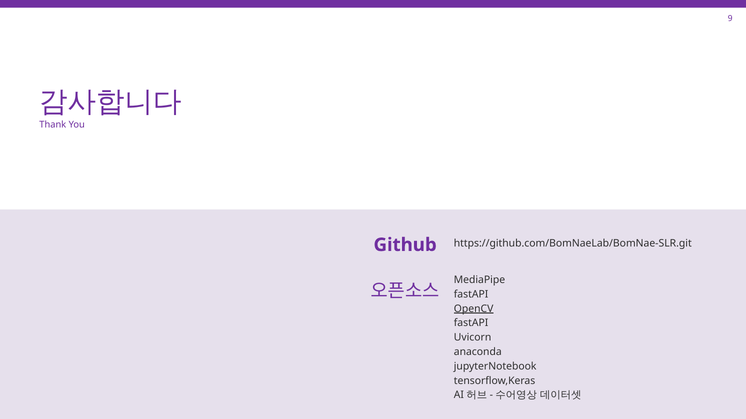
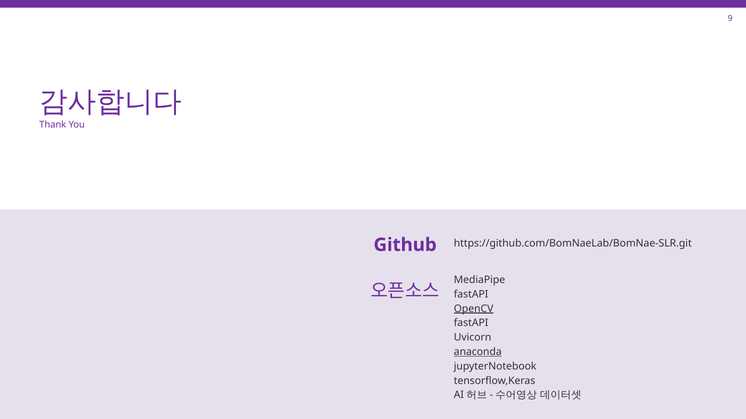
anaconda underline: none -> present (478, 352)
